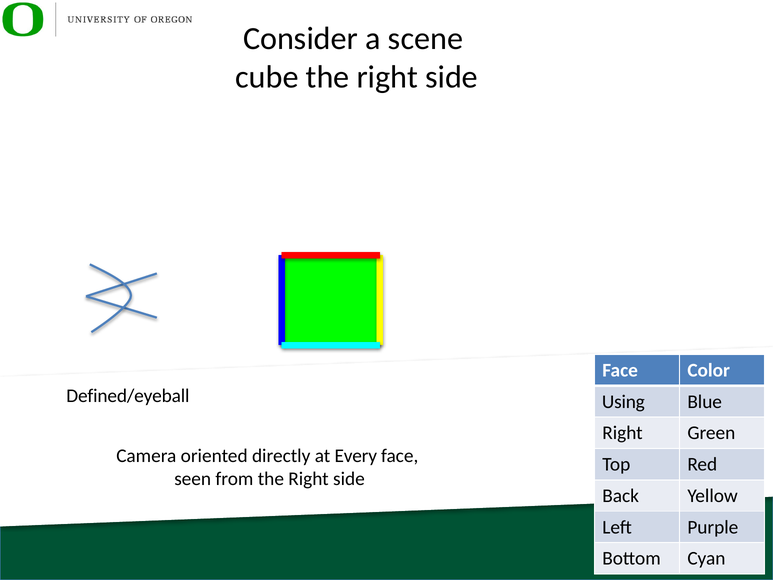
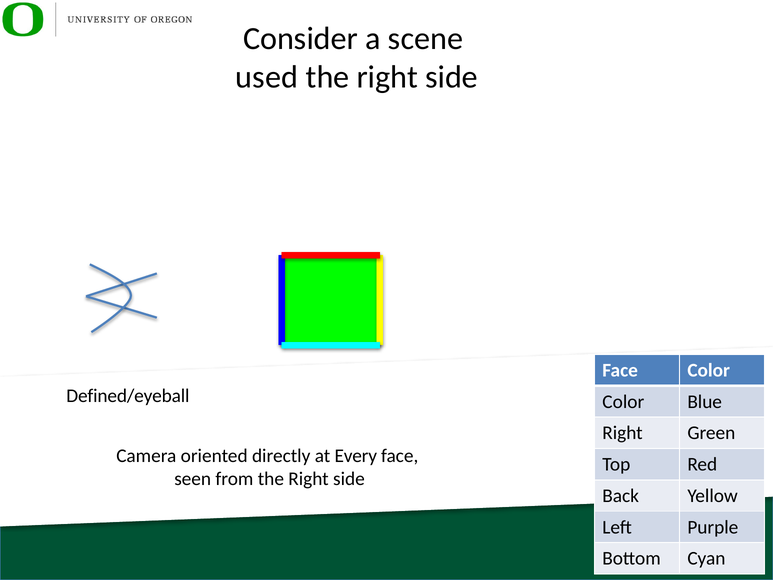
cube: cube -> used (267, 77)
Using: Using -> Color (623, 402)
